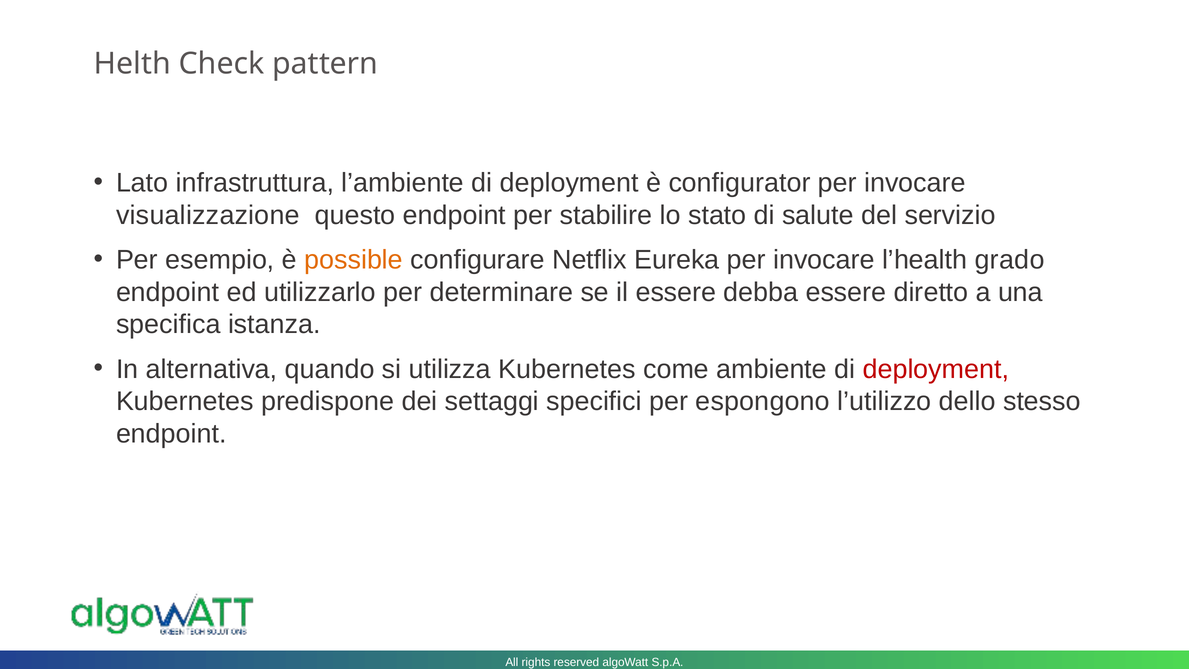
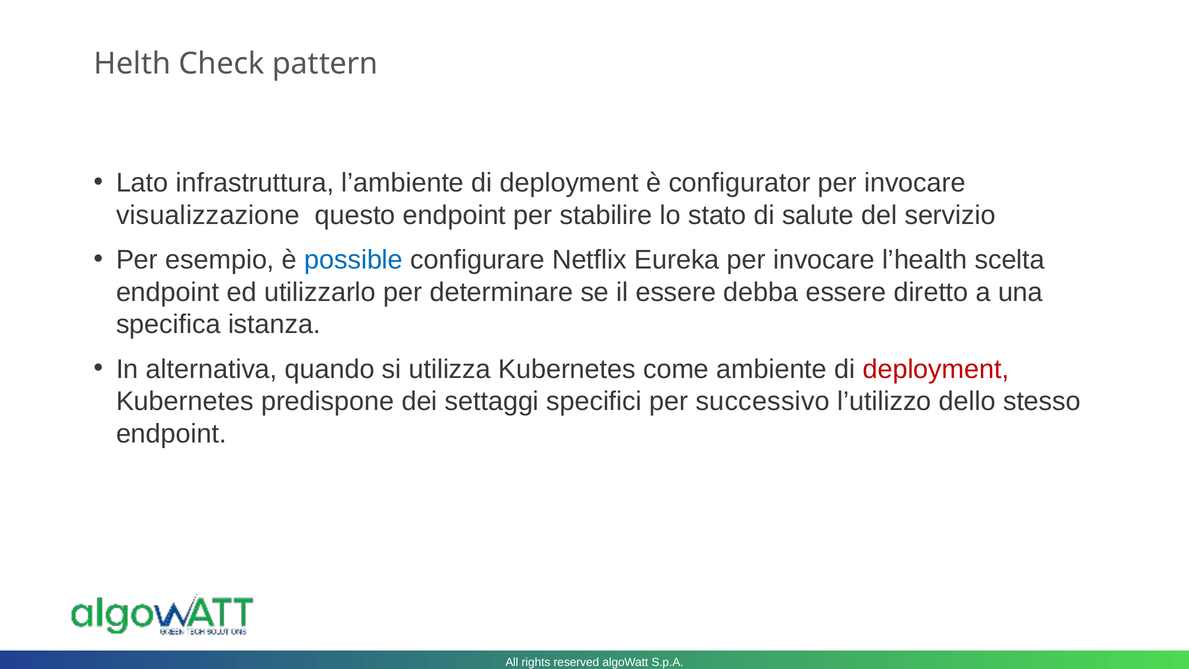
possible colour: orange -> blue (354, 260)
grado: grado -> scelta (1010, 260)
espongono: espongono -> successivo (763, 401)
